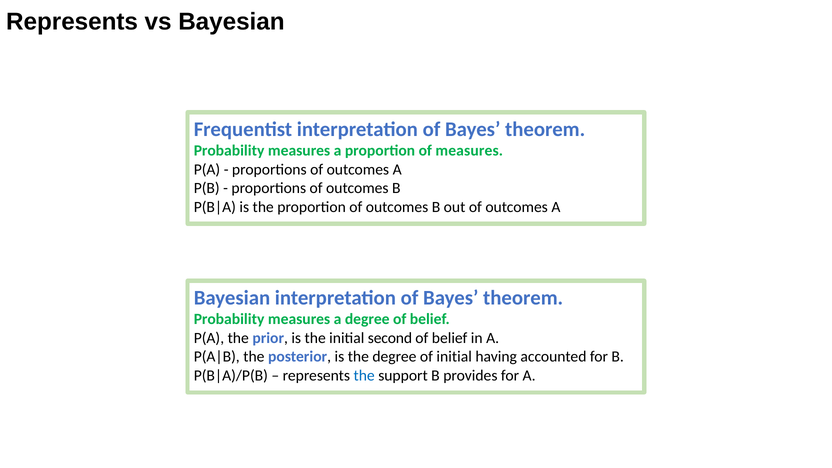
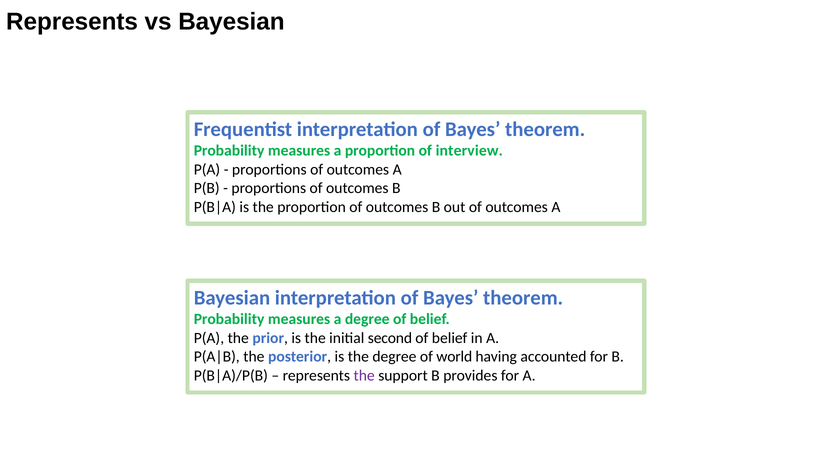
of measures: measures -> interview (469, 151)
of initial: initial -> world (454, 357)
the colour: blue -> purple (364, 375)
